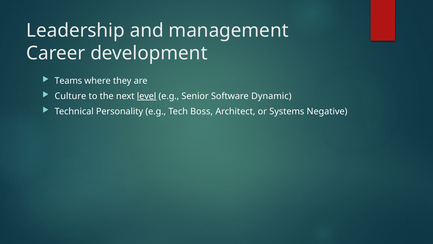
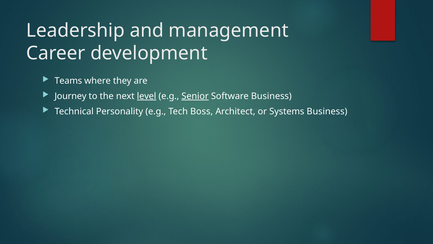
Culture: Culture -> Journey (70, 96)
Senior underline: none -> present (195, 96)
Software Dynamic: Dynamic -> Business (271, 96)
Systems Negative: Negative -> Business (327, 111)
